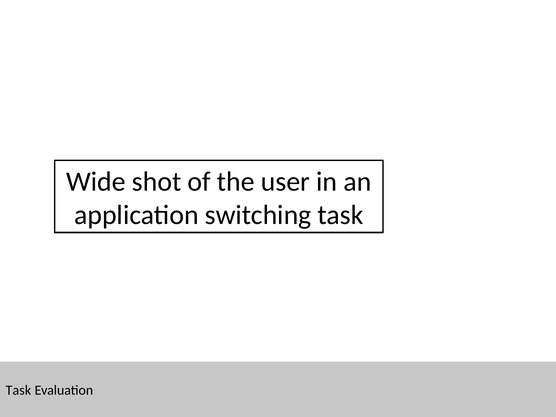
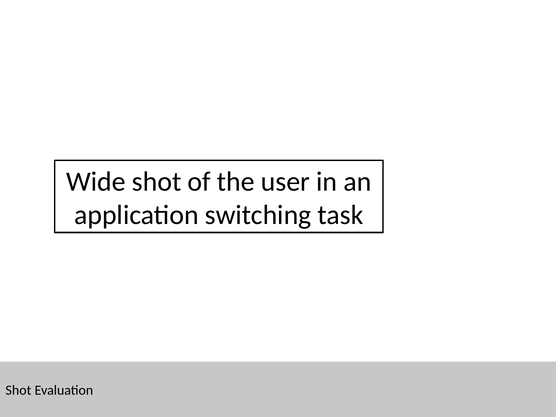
Task: Task -> Shot (18, 390)
